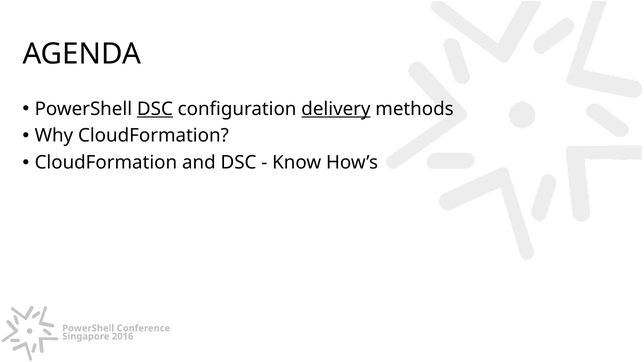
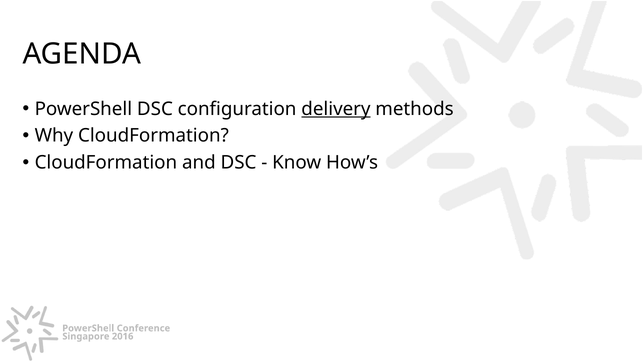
DSC underline: present -> none (155, 109)
